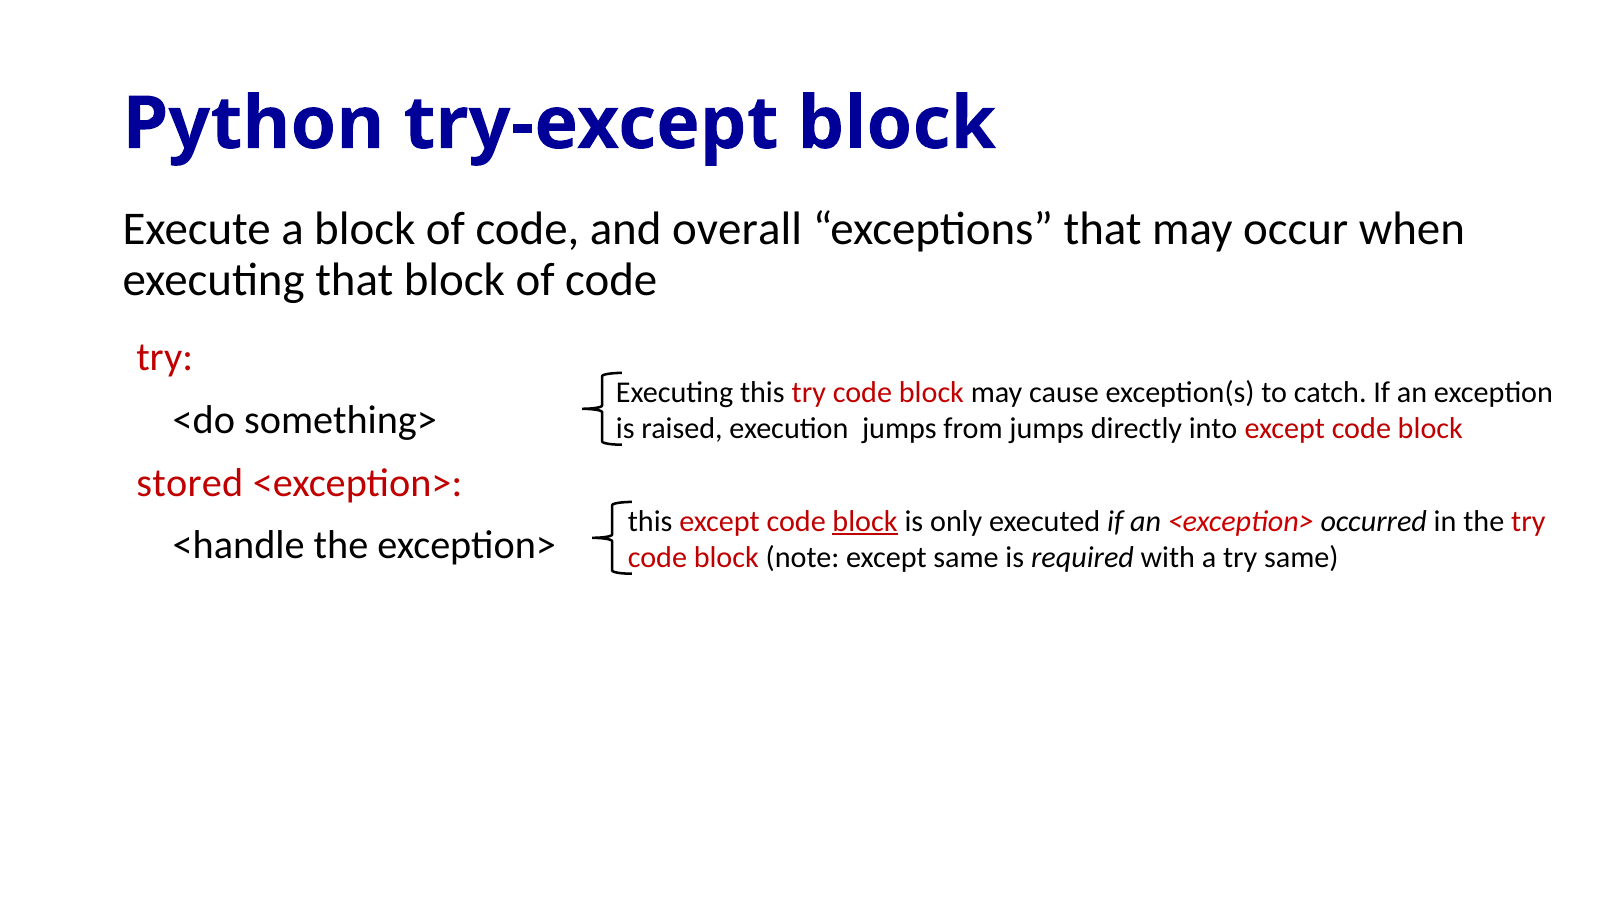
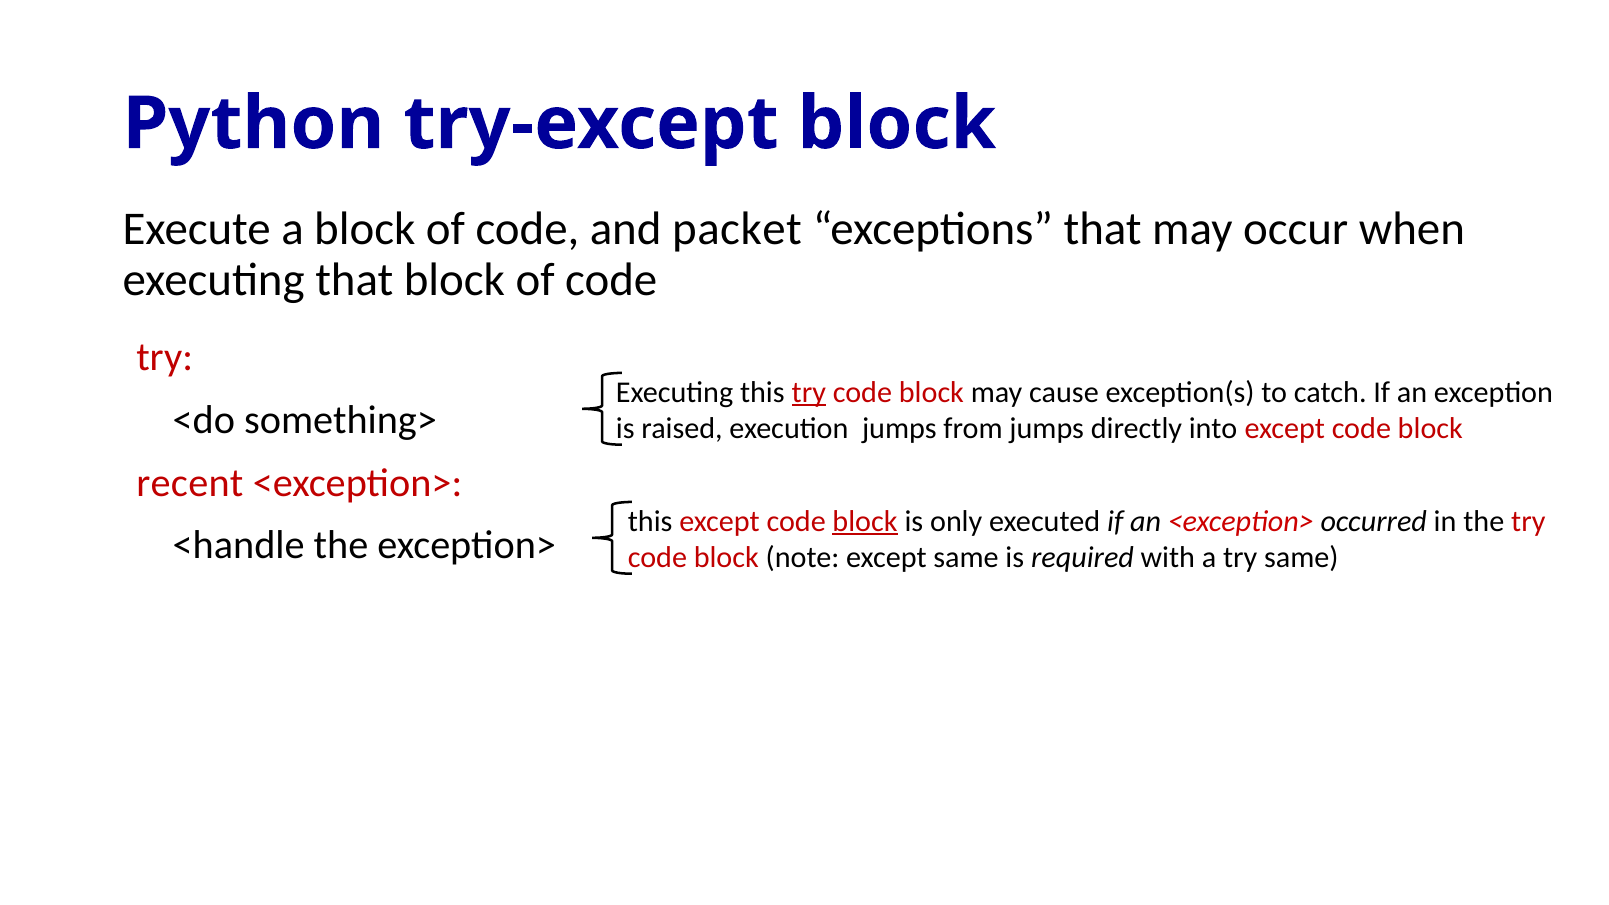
overall: overall -> packet (737, 229)
try underline: none -> present (809, 392)
stored: stored -> recent (190, 483)
